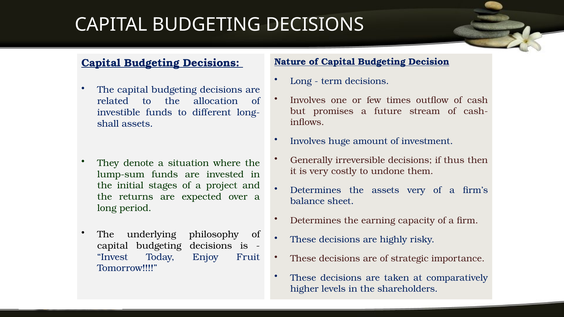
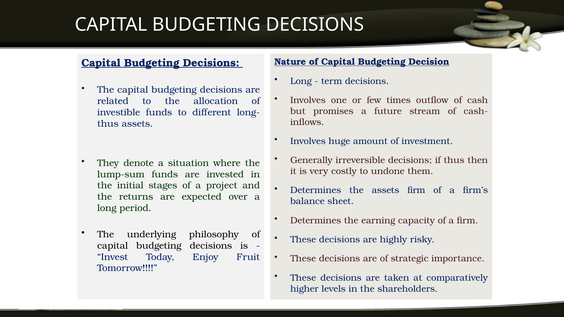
shall: shall -> thus (108, 124)
assets very: very -> firm (416, 190)
